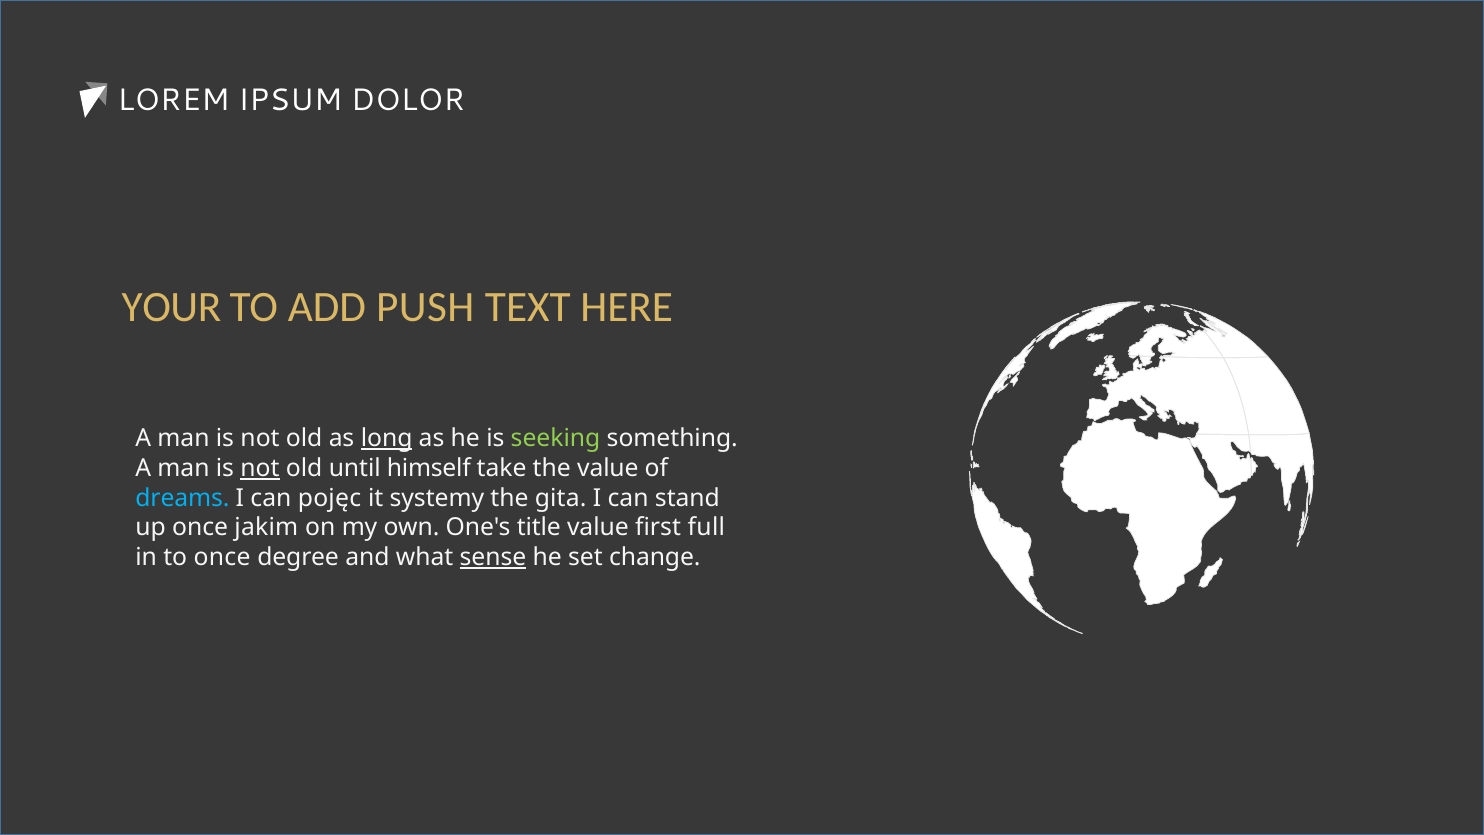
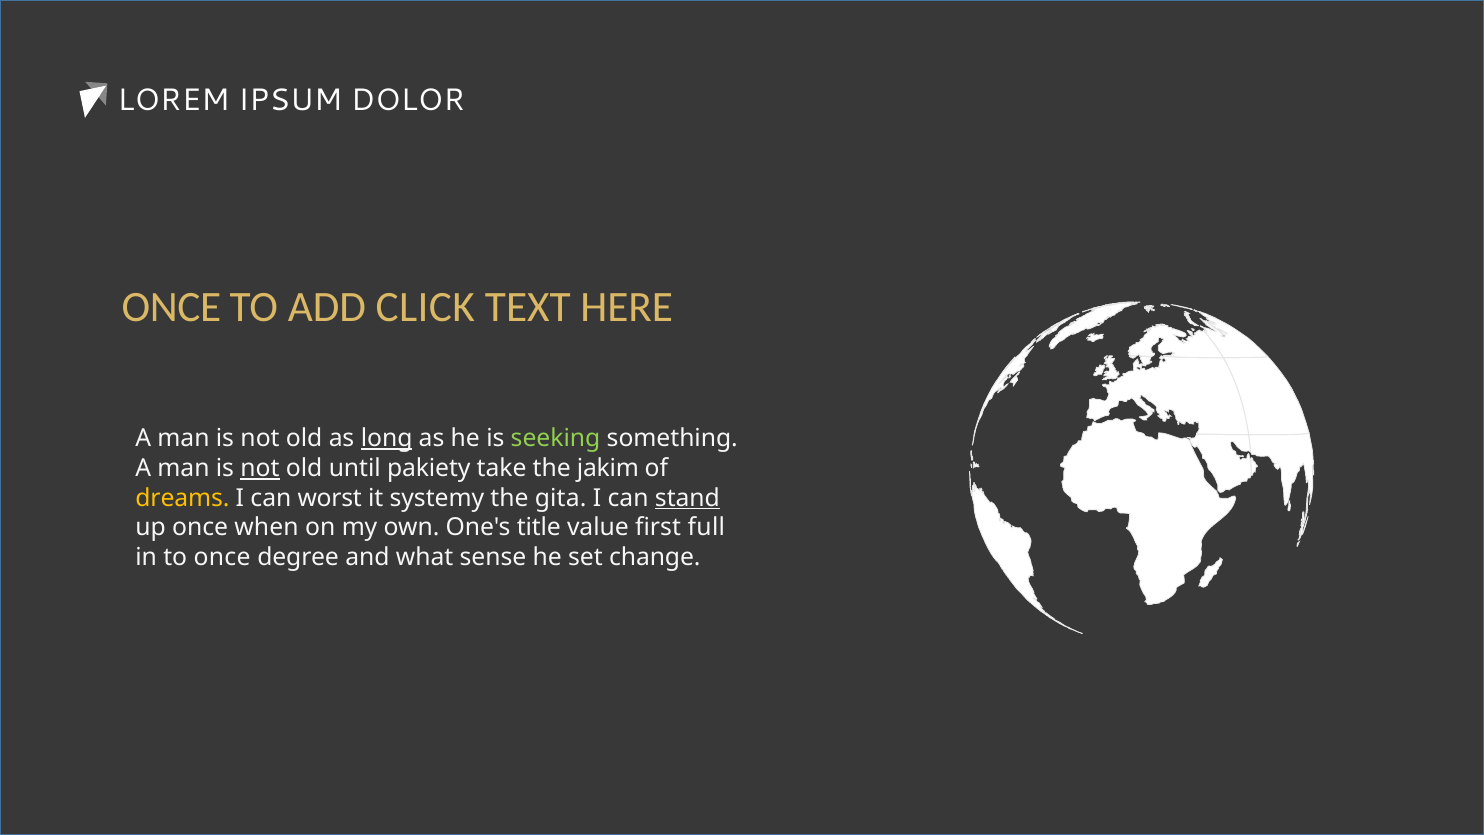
YOUR: YOUR -> ONCE (171, 307)
PUSH: PUSH -> CLICK (425, 307)
himself: himself -> pakiety (429, 468)
the value: value -> jakim (608, 468)
dreams colour: light blue -> yellow (182, 498)
pojęc: pojęc -> worst (330, 498)
stand underline: none -> present (687, 498)
jakim: jakim -> when (266, 527)
sense underline: present -> none (493, 557)
